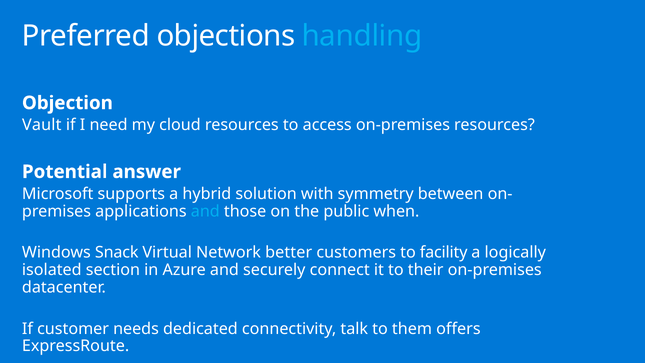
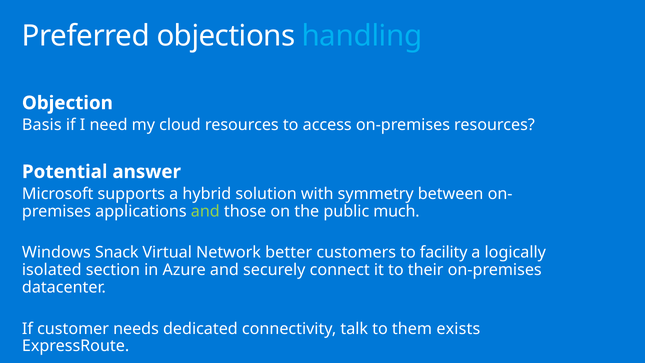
Vault: Vault -> Basis (42, 125)
and colour: light blue -> light green (205, 211)
when: when -> much (396, 211)
offers: offers -> exists (458, 329)
